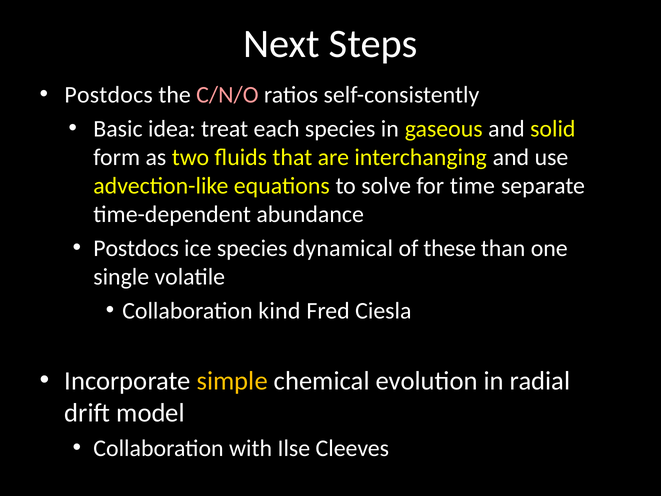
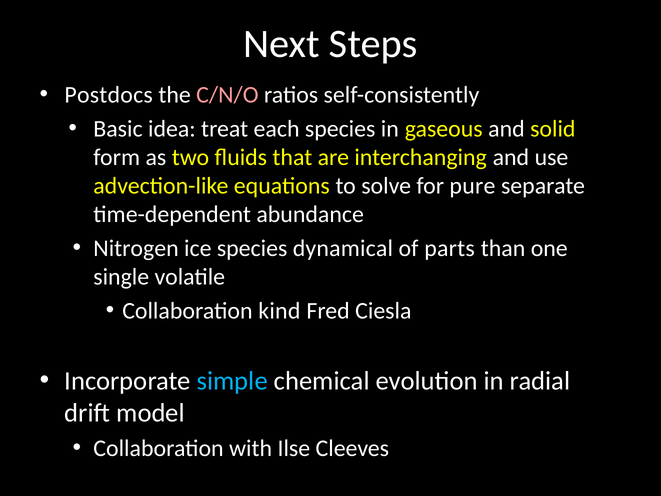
time: time -> pure (472, 186)
Postdocs: Postdocs -> Nitrogen (136, 248)
these: these -> parts (450, 248)
simple colour: yellow -> light blue (232, 381)
